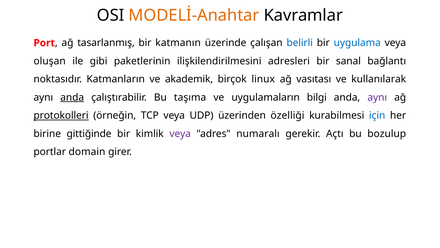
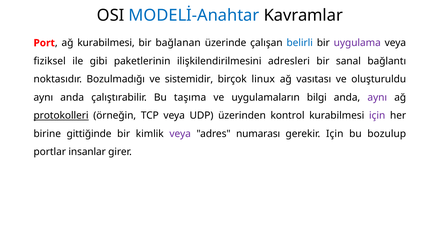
MODELİ-Anahtar colour: orange -> blue (194, 15)
ağ tasarlanmış: tasarlanmış -> kurabilmesi (106, 43)
katmanın: katmanın -> bağlanan (178, 43)
uygulama colour: blue -> purple (357, 43)
oluşan: oluşan -> fiziksel (50, 61)
Katmanların: Katmanların -> Bozulmadığı (116, 79)
akademik: akademik -> sistemidir (189, 79)
kullanılarak: kullanılarak -> oluşturuldu (379, 79)
anda underline: present -> none (72, 97)
özelliği: özelliği -> kontrol (288, 115)
için colour: blue -> purple (377, 115)
numaralı: numaralı -> numarası (258, 133)
gerekir Açtı: Açtı -> Için (335, 133)
domain: domain -> insanlar (87, 152)
